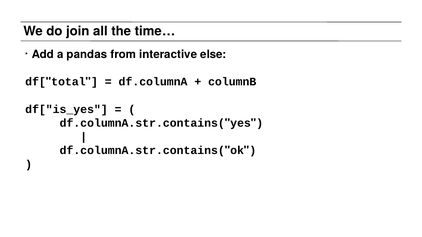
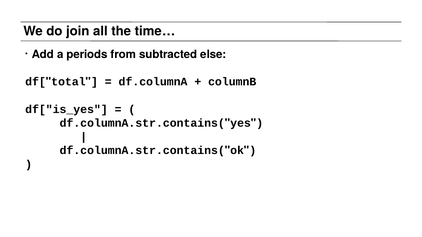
pandas: pandas -> periods (87, 54)
interactive: interactive -> subtracted (168, 54)
